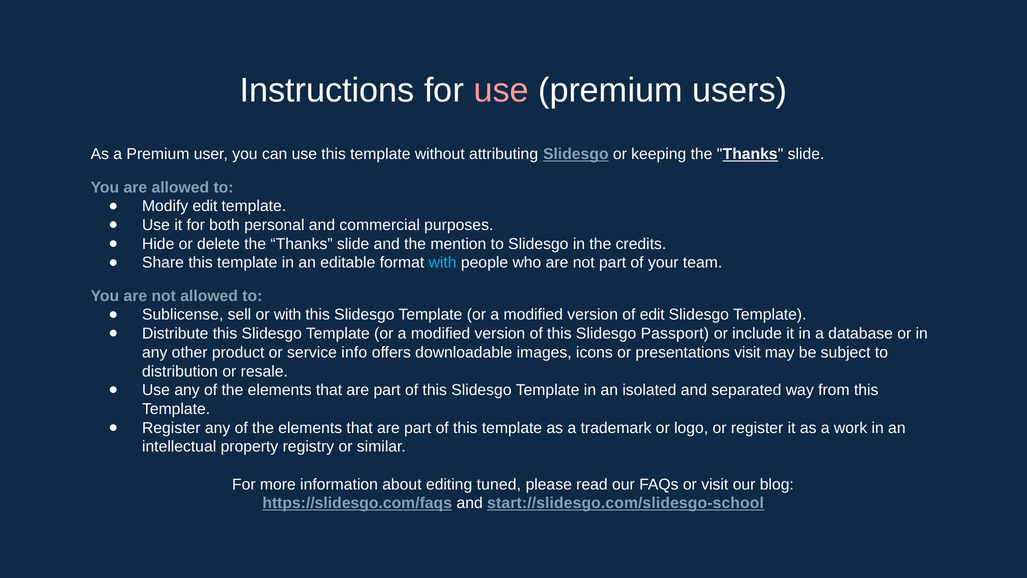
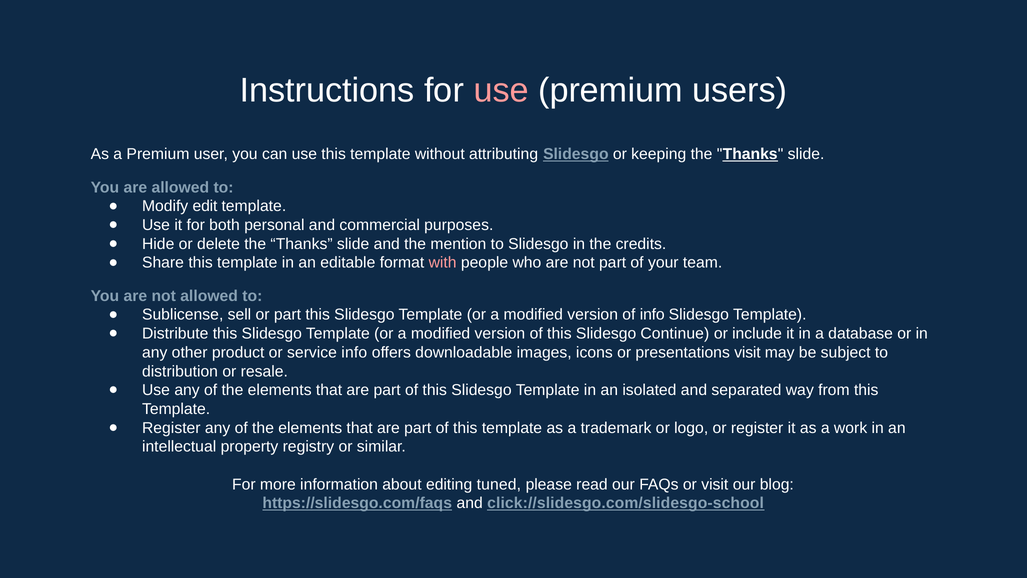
with colour: light blue -> pink (443, 263)
or with: with -> part (288, 315)
of edit: edit -> info (652, 315)
Passport: Passport -> Continue (675, 333)
start://slidesgo.com/slidesgo-school: start://slidesgo.com/slidesgo-school -> click://slidesgo.com/slidesgo-school (626, 503)
